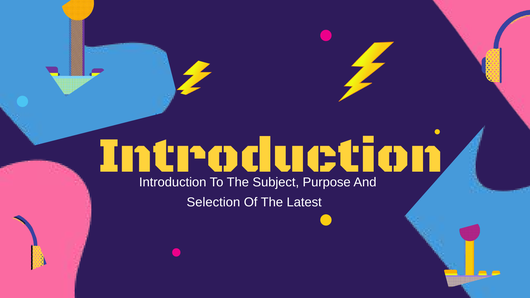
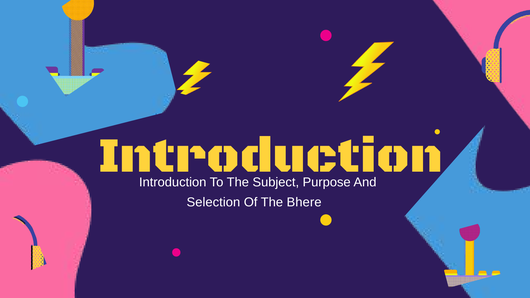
Latest: Latest -> Bhere (304, 202)
